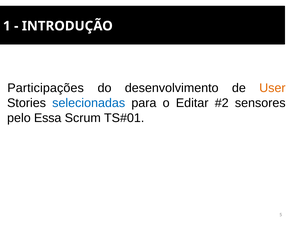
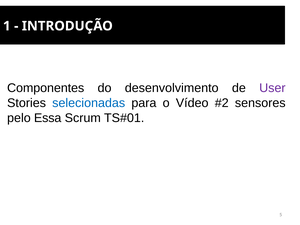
Participações: Participações -> Componentes (46, 88)
User colour: orange -> purple (272, 88)
Editar: Editar -> Vídeo (192, 103)
